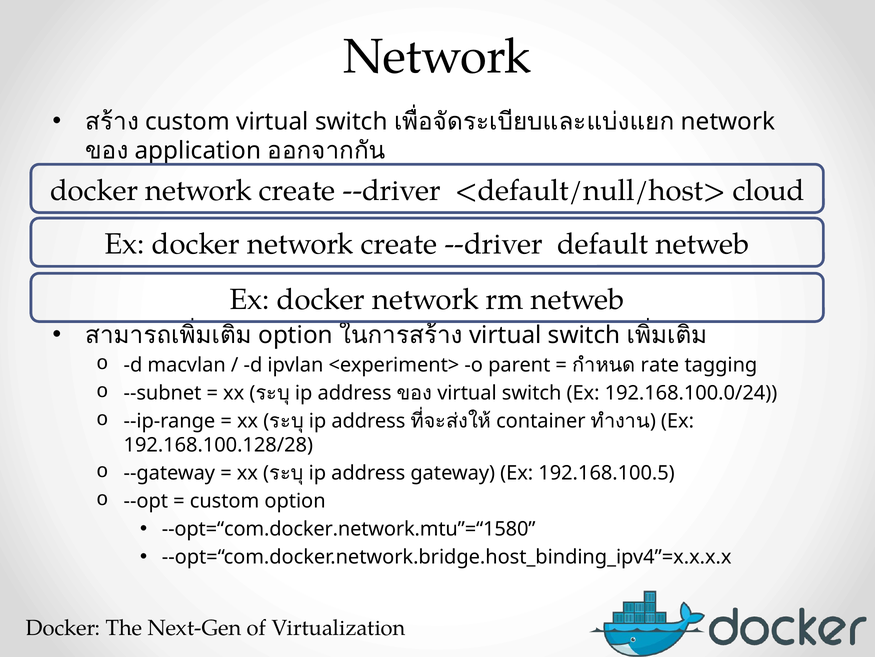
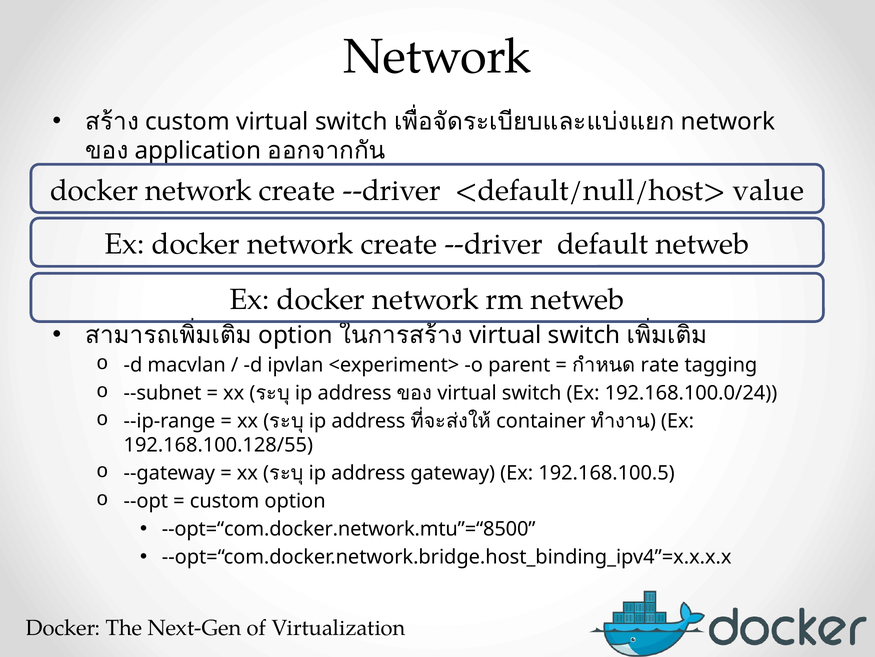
cloud: cloud -> value (768, 190)
192.168.100.128/28: 192.168.100.128/28 -> 192.168.100.128/55 (218, 445)
--opt=“com.docker.network.mtu”=“1580: --opt=“com.docker.network.mtu”=“1580 -> --opt=“com.docker.network.mtu”=“8500 (349, 529)
